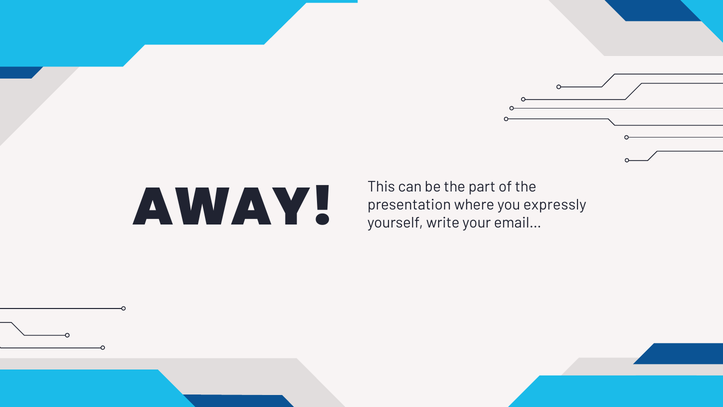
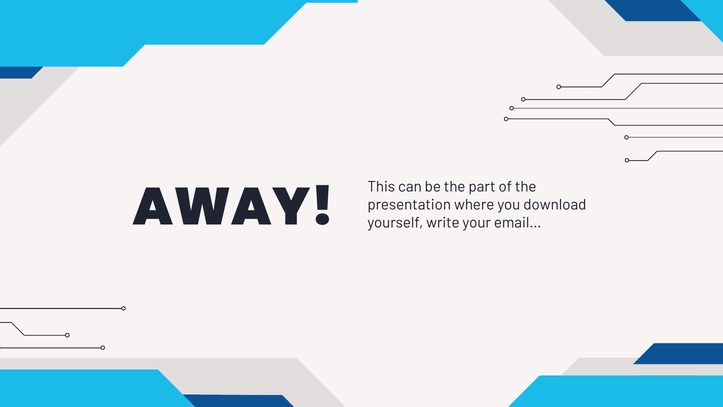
expressly: expressly -> download (555, 205)
